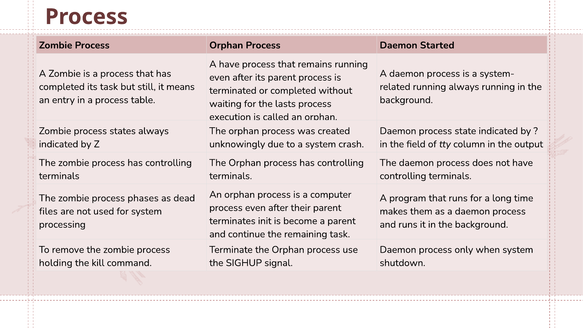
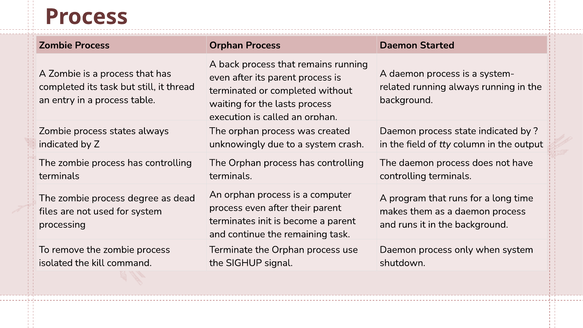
A have: have -> back (229, 64)
means: means -> thread (180, 87)
phases: phases -> degree (143, 198)
holding: holding -> isolated (56, 263)
